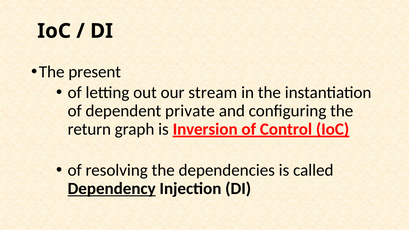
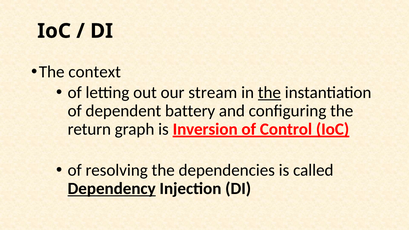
present: present -> context (95, 72)
the underline: none -> present (269, 92)
private: private -> battery (190, 111)
